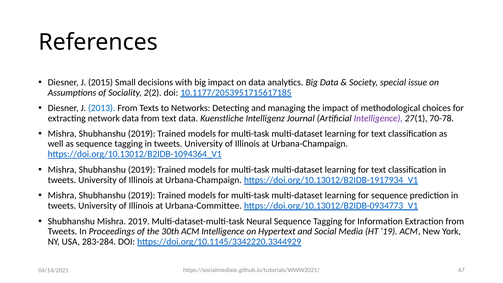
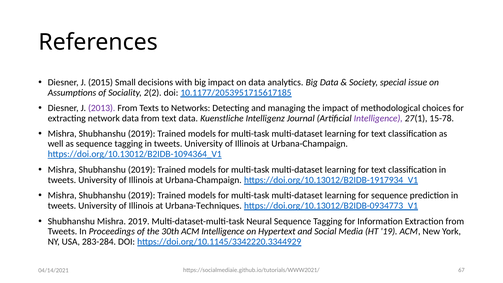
2013 colour: blue -> purple (102, 108)
70-78: 70-78 -> 15-78 (442, 118)
Urbana-Committee: Urbana-Committee -> Urbana-Techniques (203, 206)
